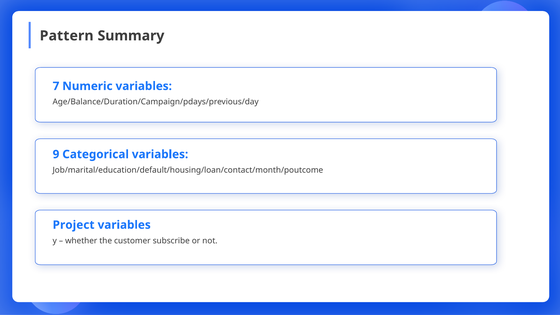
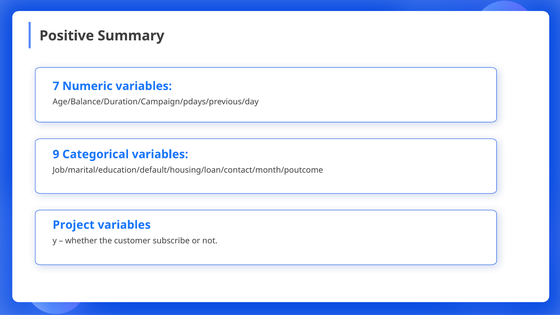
Pattern: Pattern -> Positive (67, 36)
